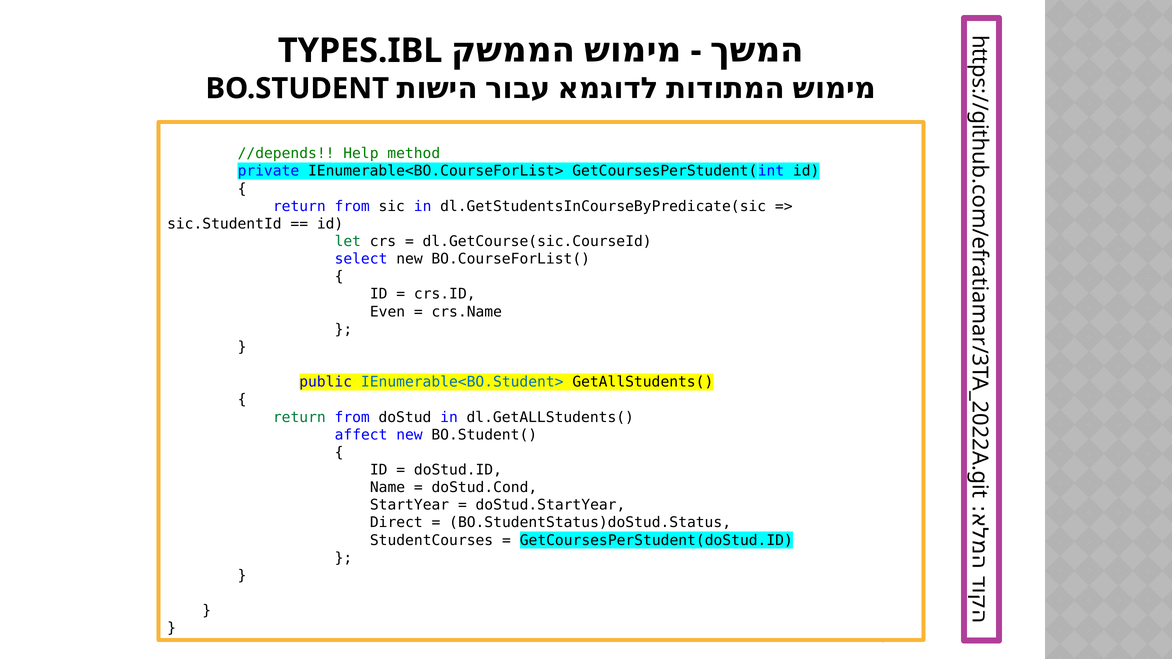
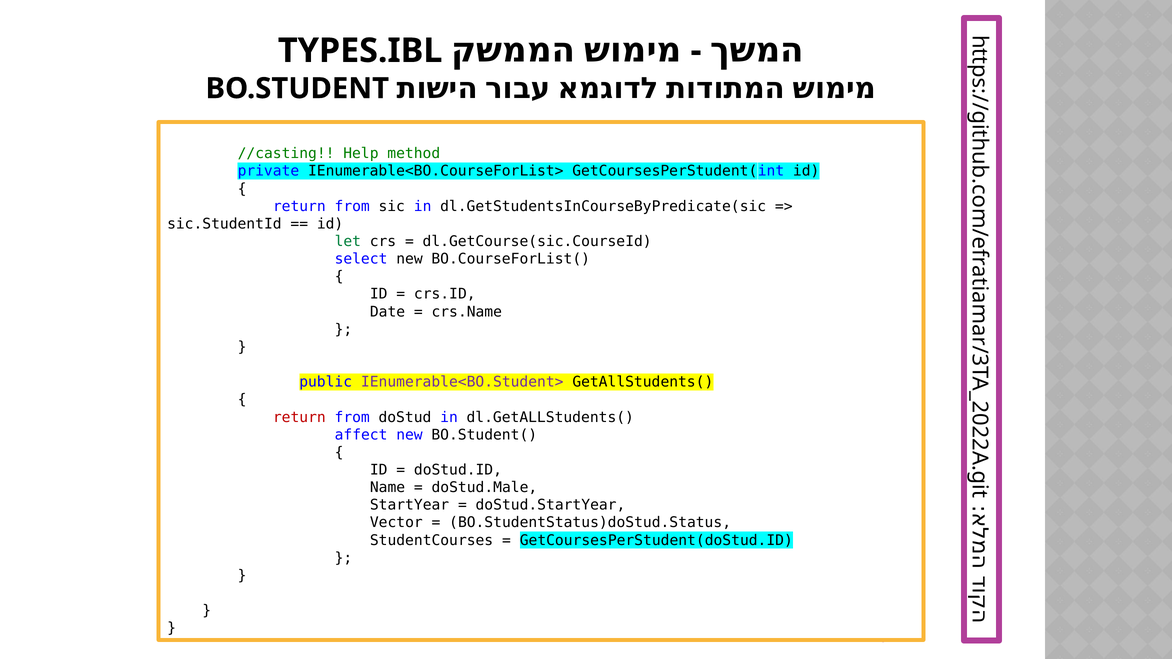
//depends: //depends -> //casting (286, 154)
Even: Even -> Date (388, 312)
IEnumerable<BO.Student> colour: blue -> purple (462, 382)
return colour: green -> red (299, 417)
doStud.Cond: doStud.Cond -> doStud.Male (484, 488)
Direct: Direct -> Vector (396, 523)
